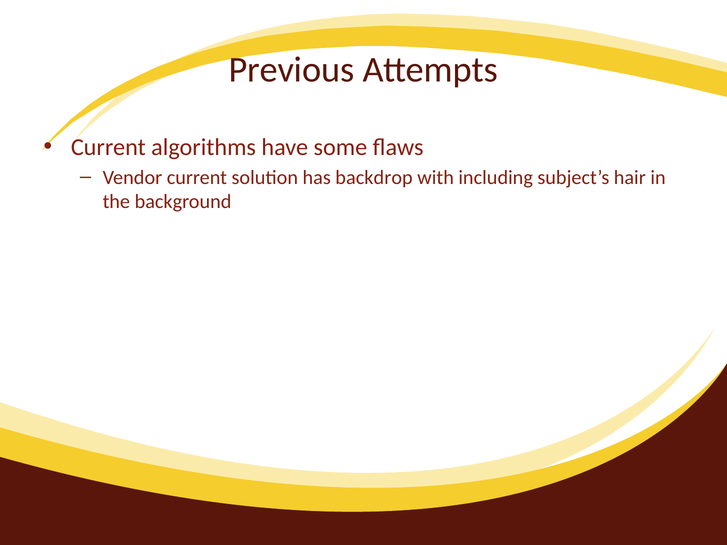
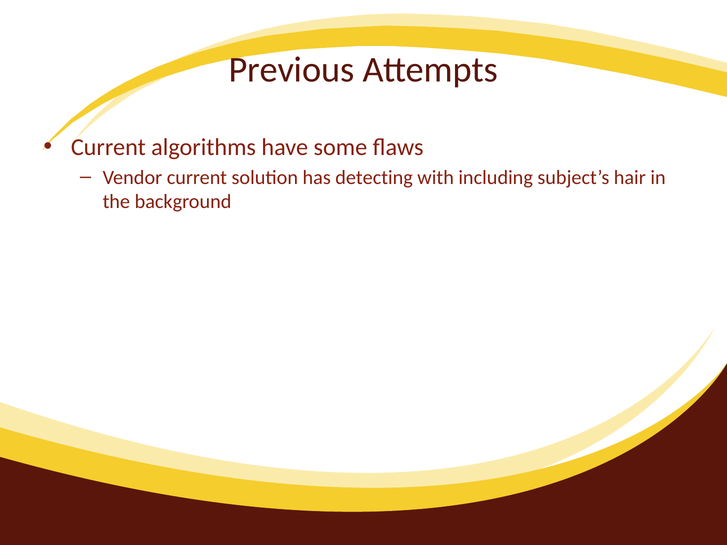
backdrop: backdrop -> detecting (374, 178)
